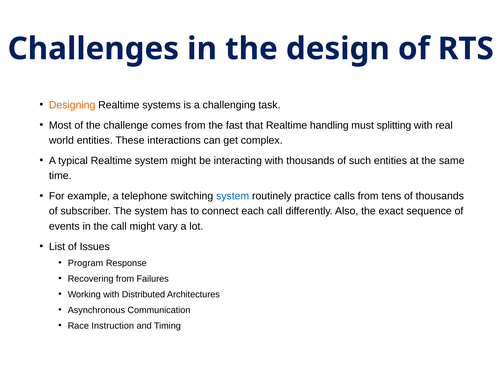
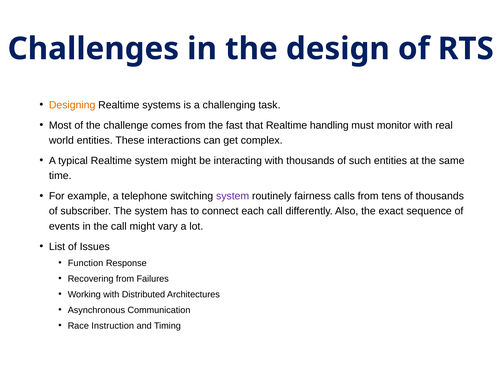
splitting: splitting -> monitor (394, 125)
system colour: blue -> purple (233, 196)
practice: practice -> fairness (313, 196)
Program: Program -> Function (86, 263)
